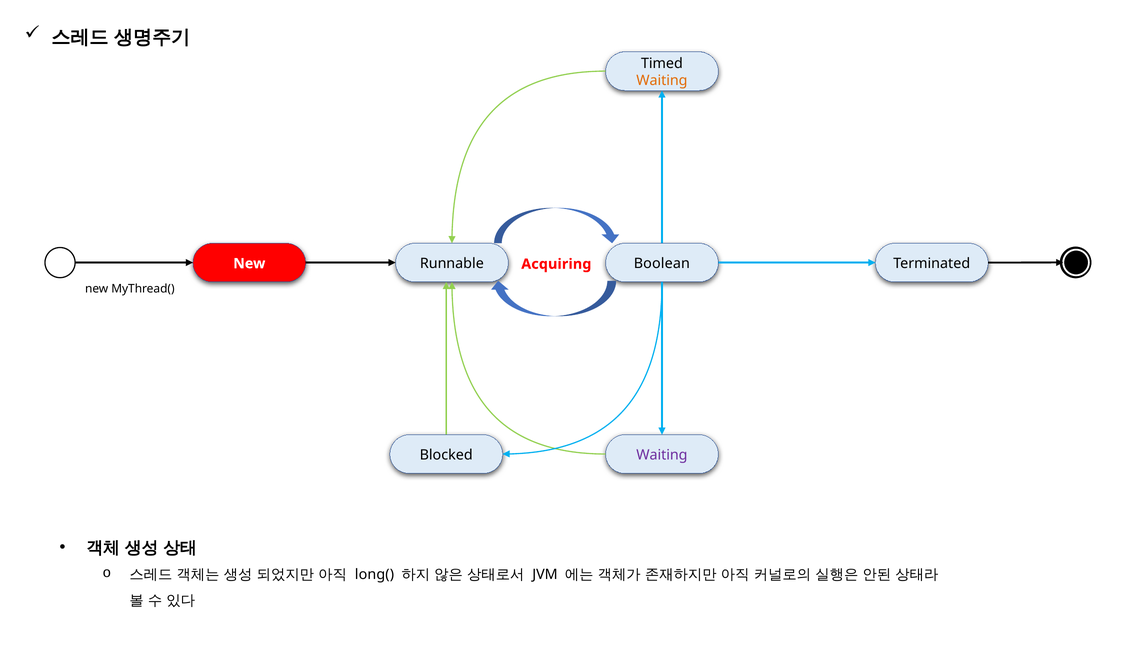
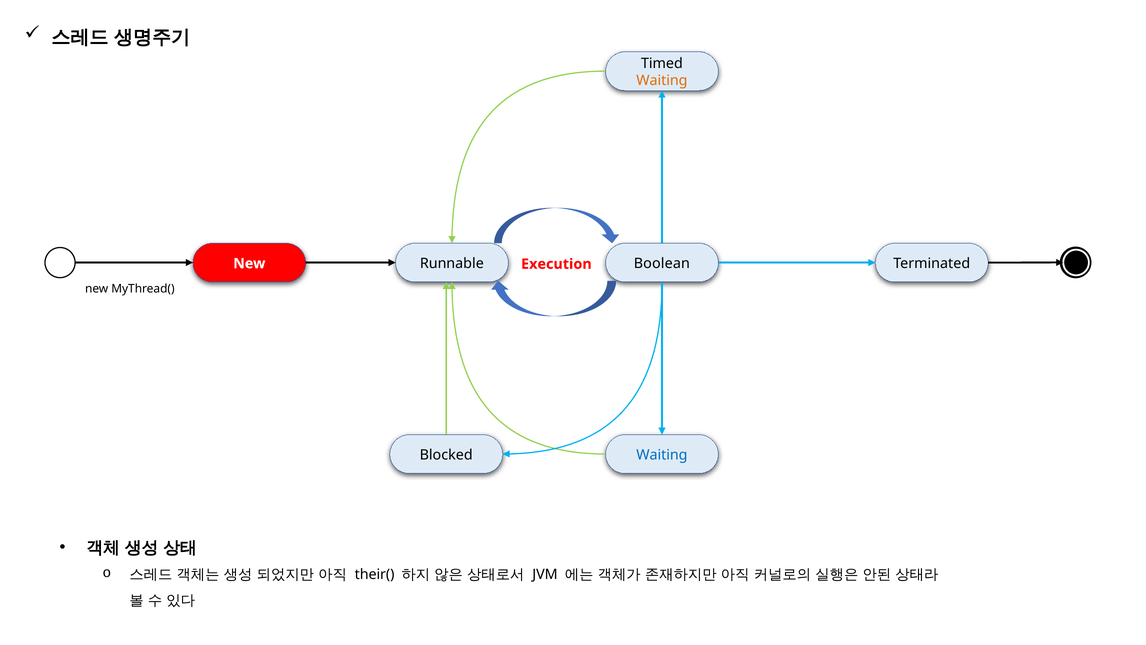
Acquiring: Acquiring -> Execution (556, 264)
Waiting colour: purple -> blue (662, 455)
long(: long( -> their( (375, 574)
